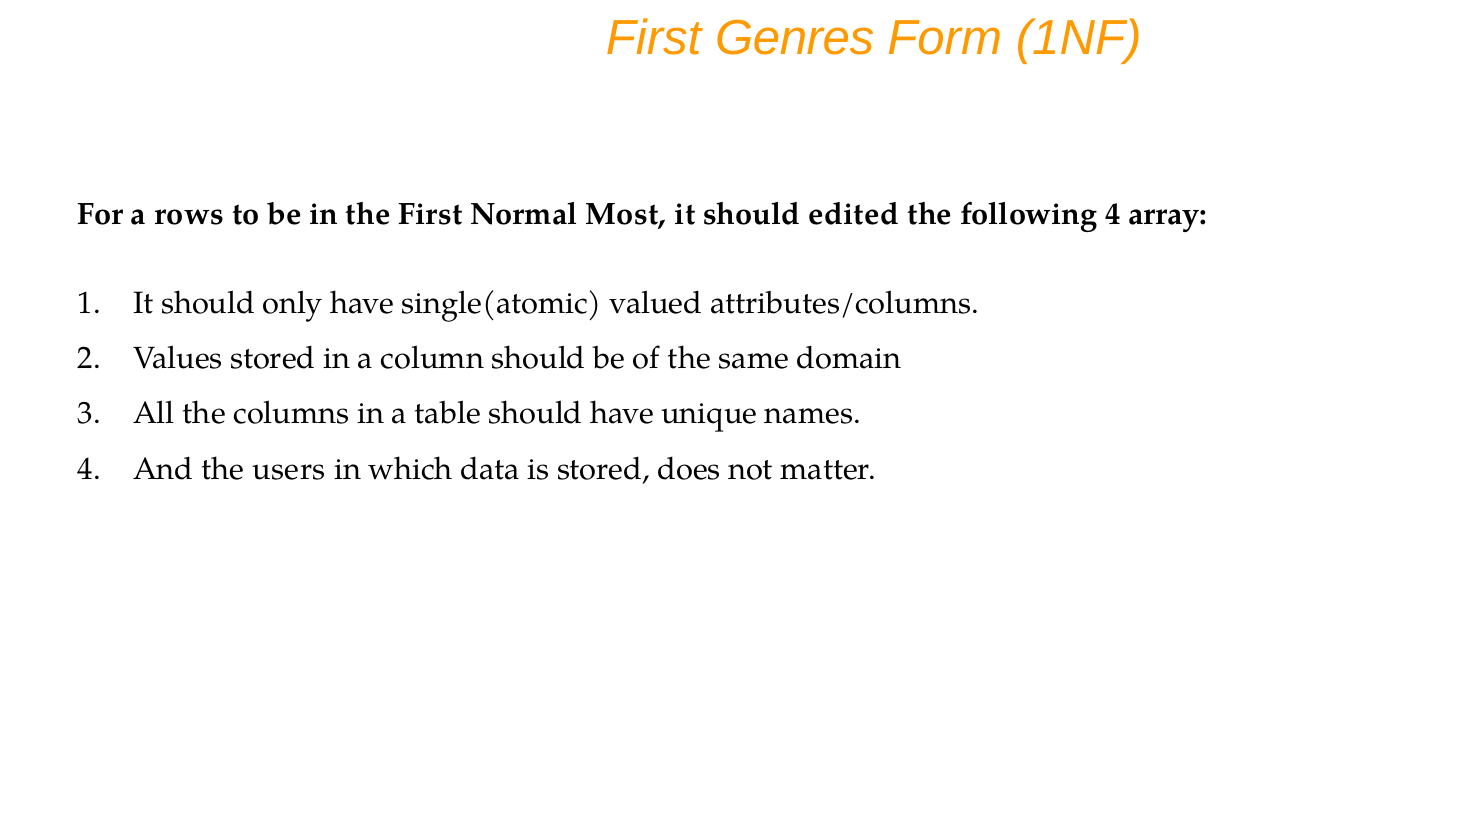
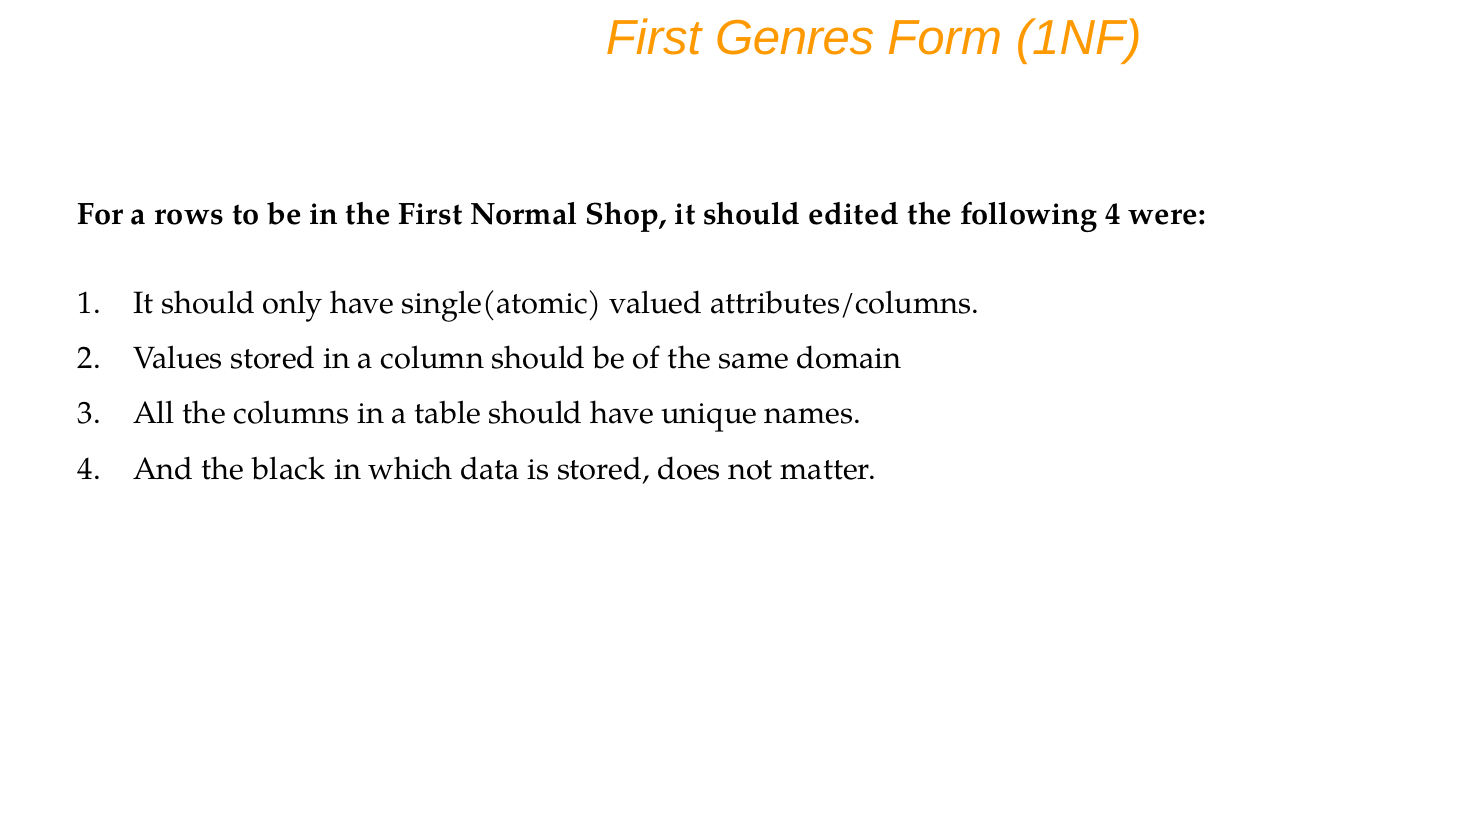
Most: Most -> Shop (626, 215)
array: array -> were (1168, 215)
users: users -> black (289, 469)
